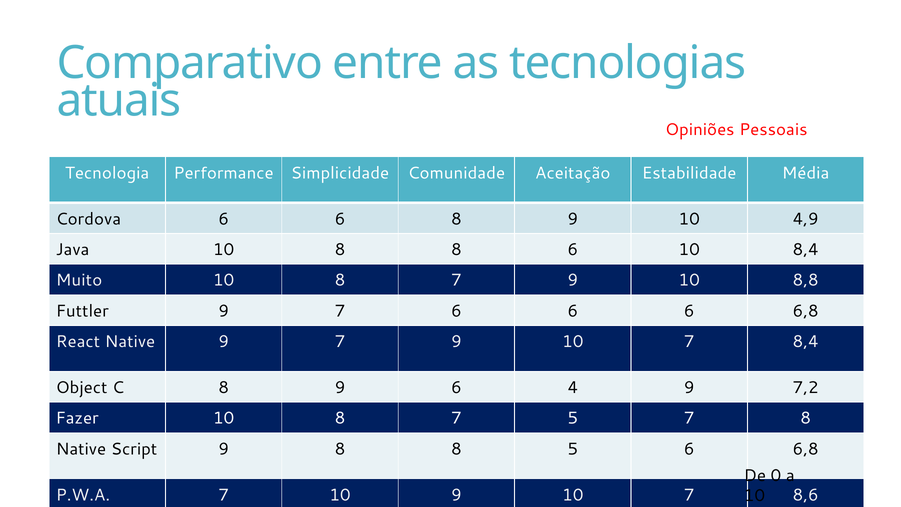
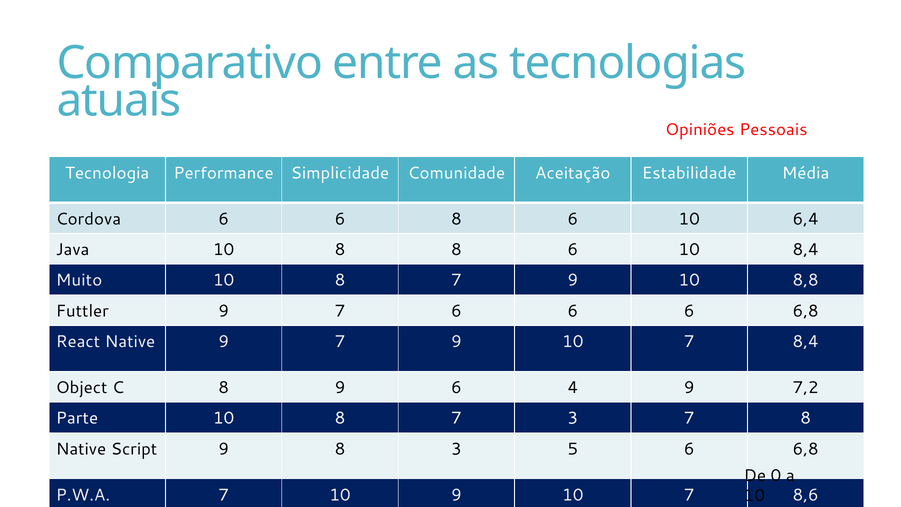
6 8 9: 9 -> 6 (573, 219)
4,9: 4,9 -> 6,4 (806, 219)
Fazer: Fazer -> Parte (77, 418)
7 5: 5 -> 3 (573, 418)
9 8 8: 8 -> 3 (456, 449)
